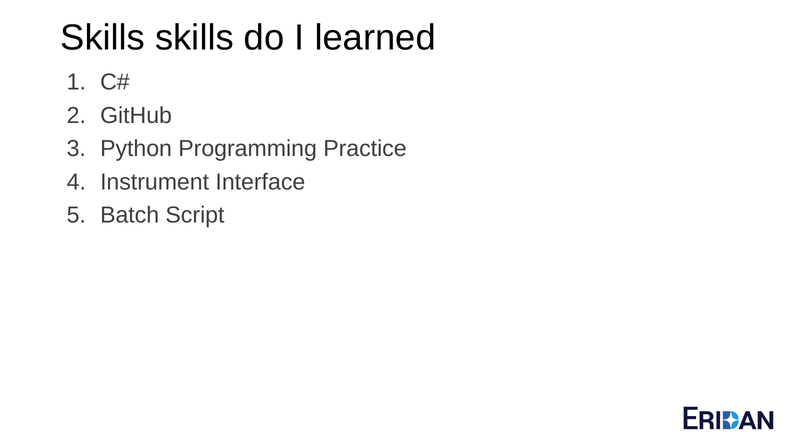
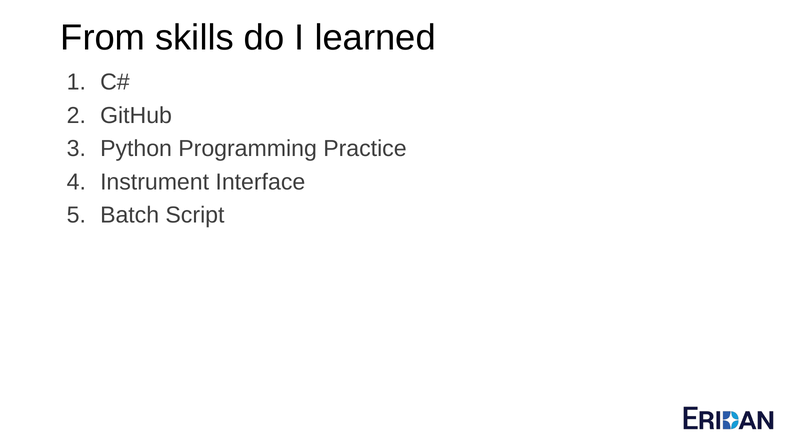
Skills: Skills -> From (103, 38)
